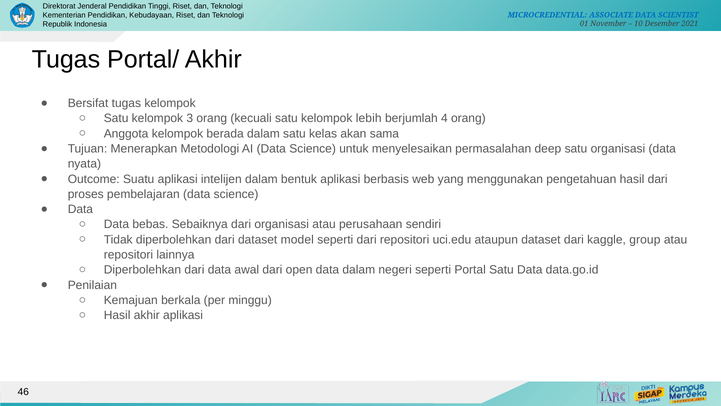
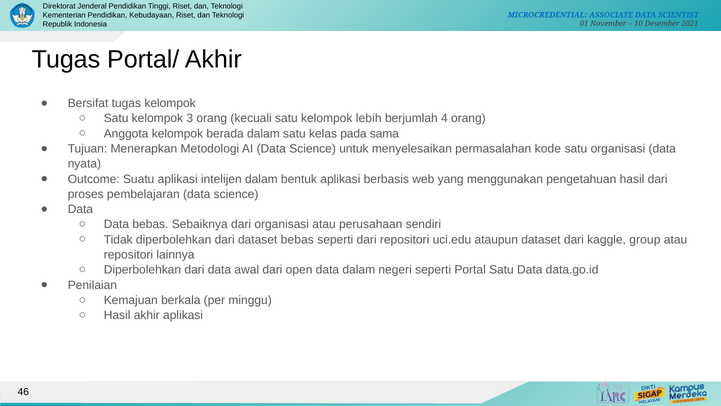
akan: akan -> pada (353, 133)
deep: deep -> kode (548, 149)
dataset model: model -> bebas (297, 239)
